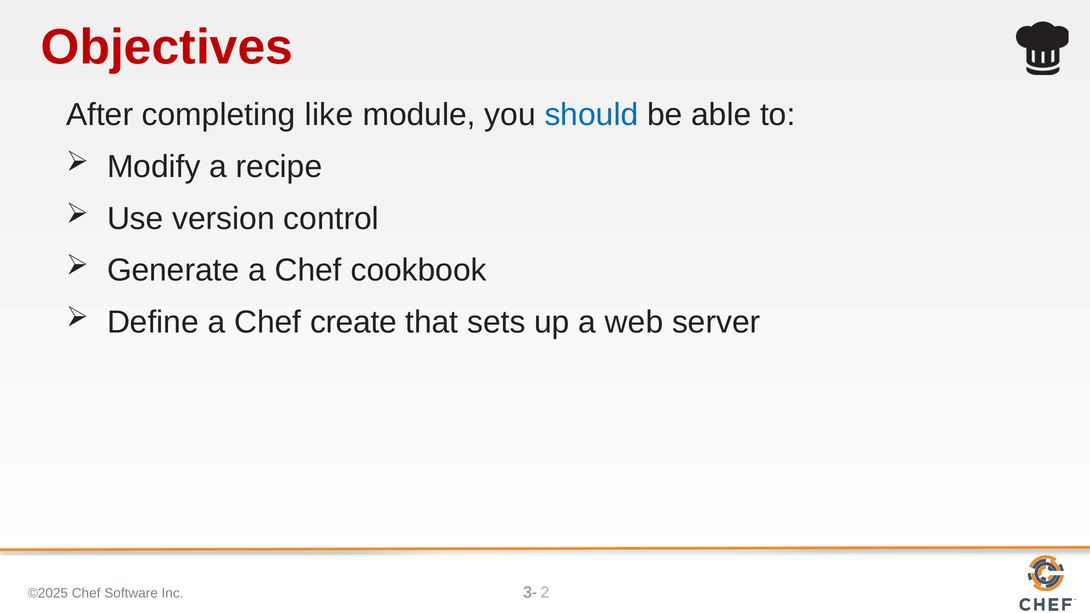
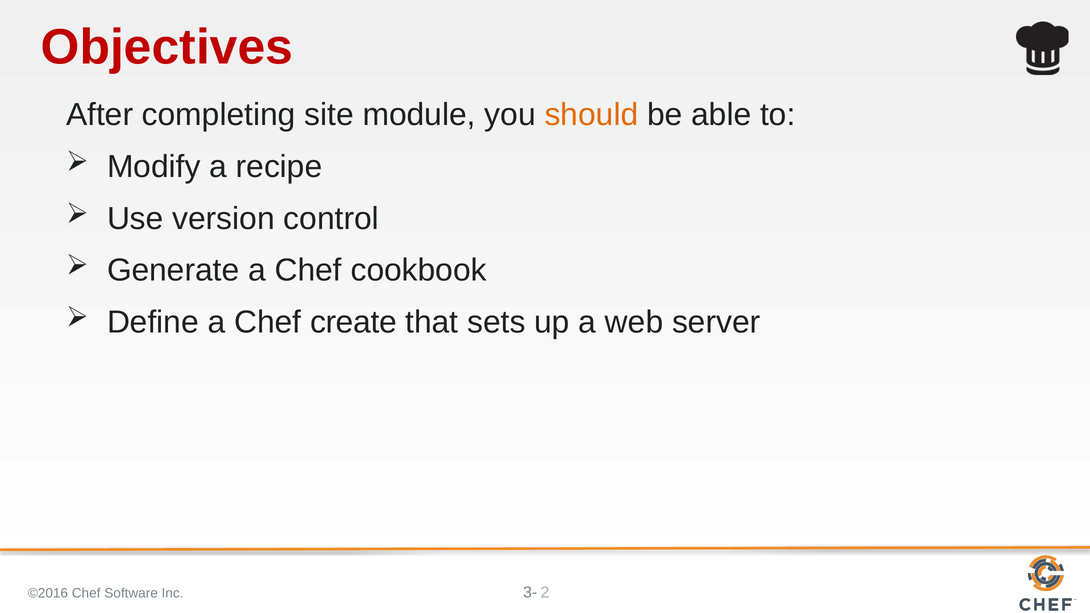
like: like -> site (329, 115)
should colour: blue -> orange (591, 115)
©2025: ©2025 -> ©2016 (48, 593)
